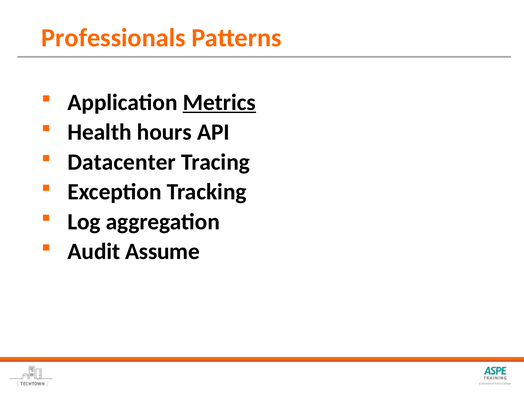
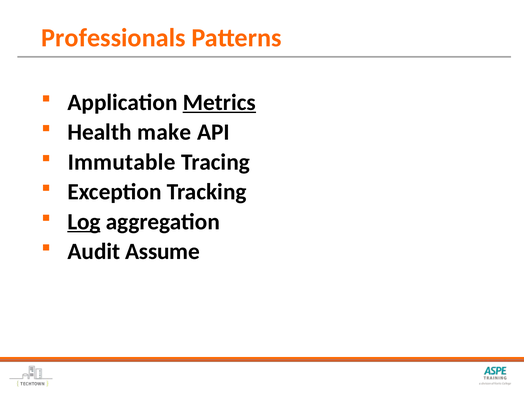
hours: hours -> make (164, 132)
Datacenter: Datacenter -> Immutable (122, 162)
Log underline: none -> present (84, 222)
